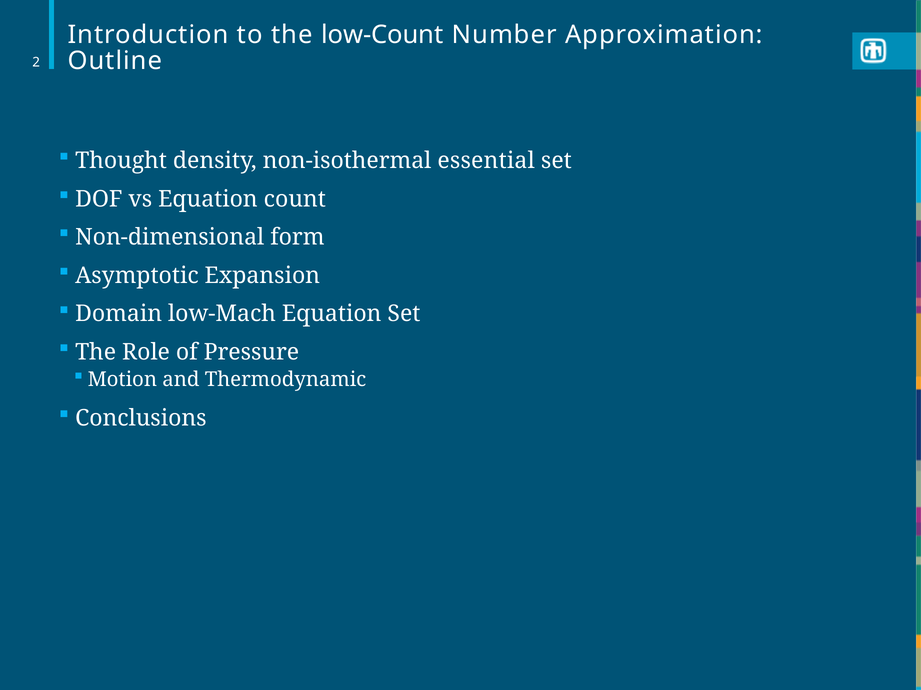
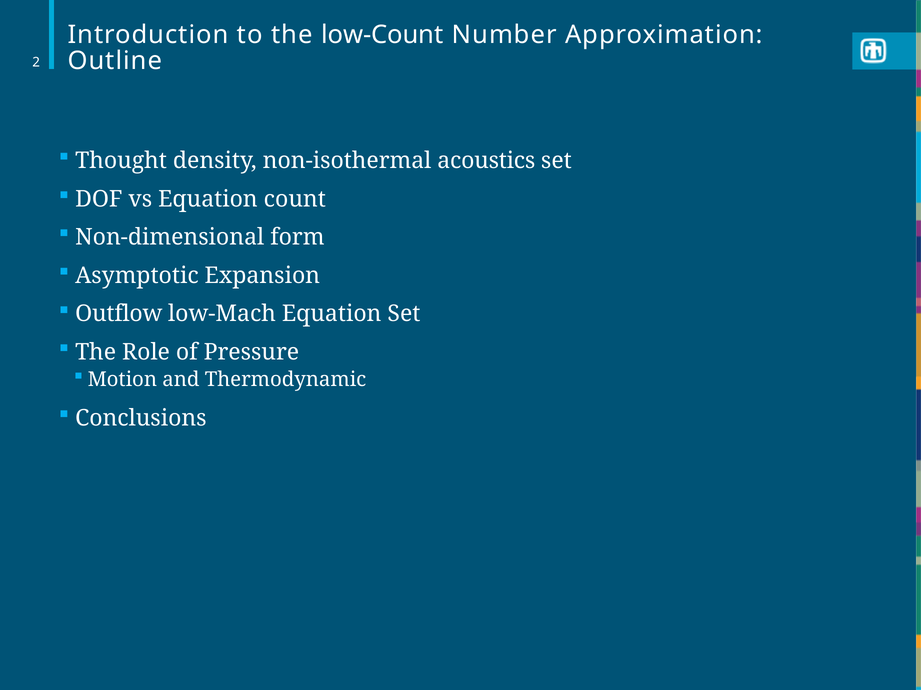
essential: essential -> acoustics (486, 161)
Domain: Domain -> Outflow (119, 314)
